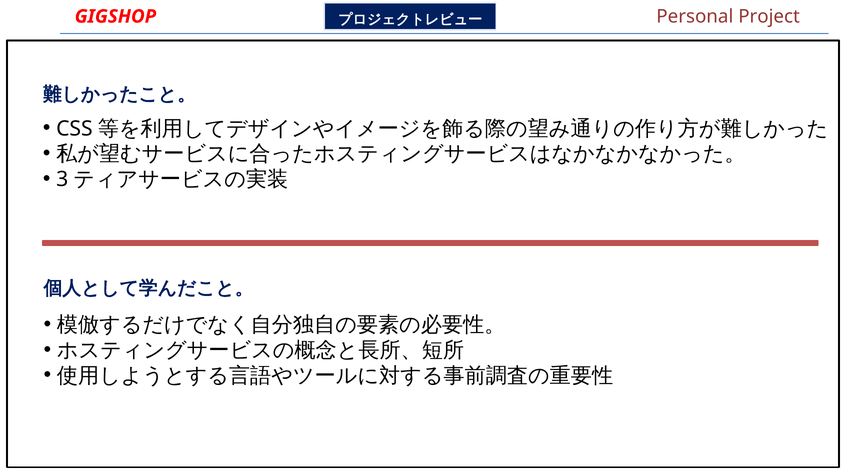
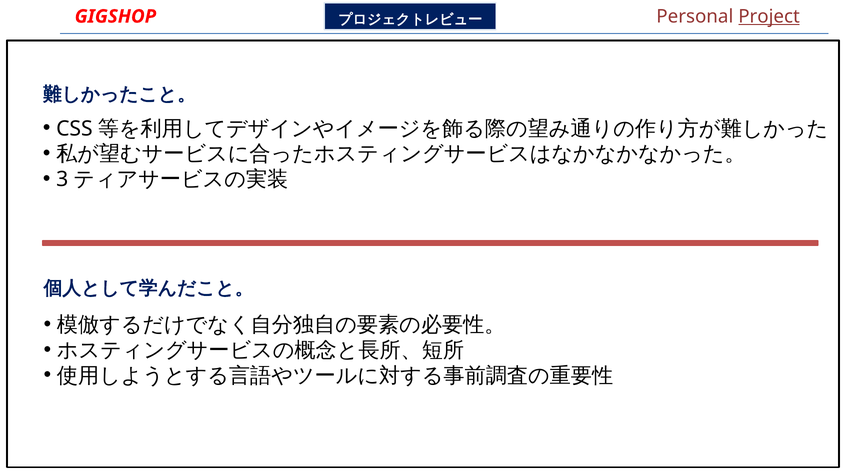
Project underline: none -> present (769, 16)
